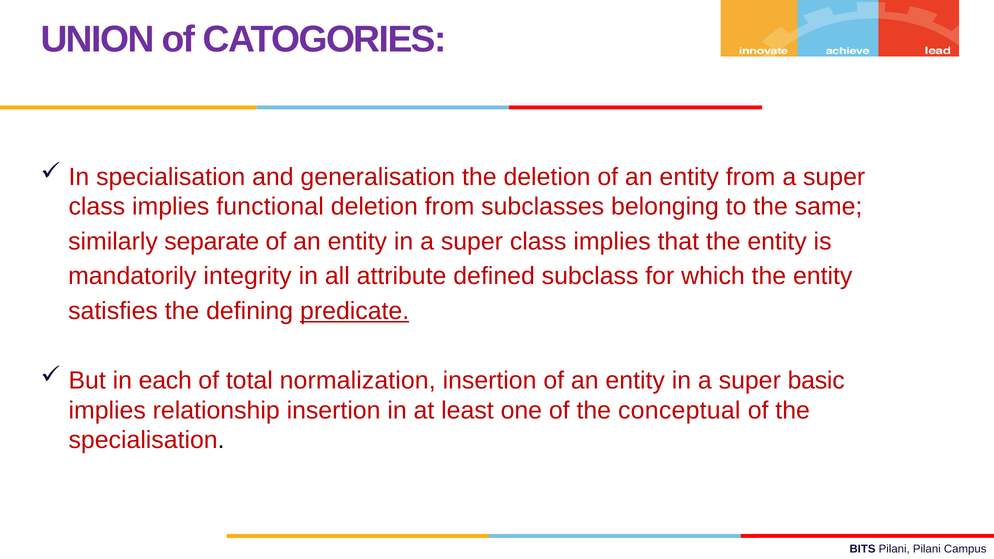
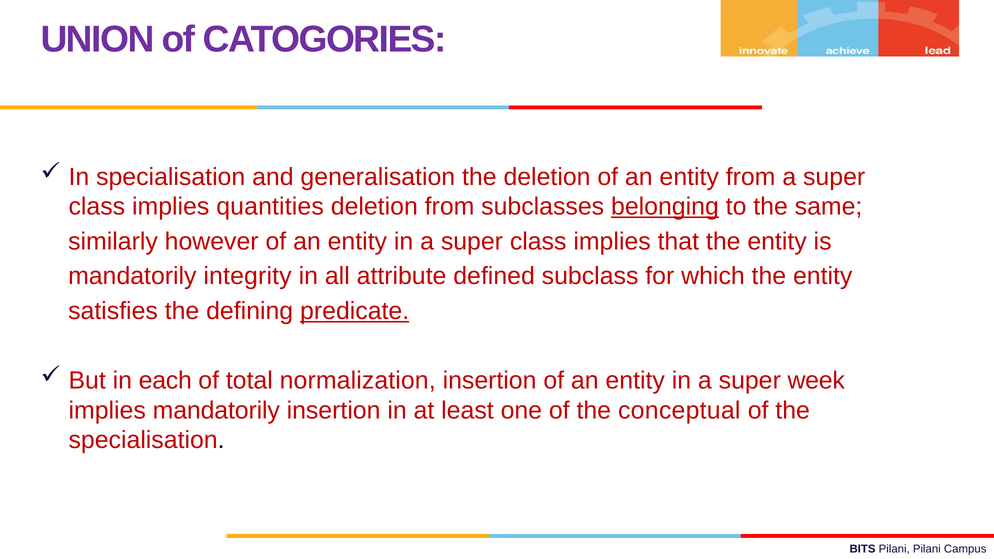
functional: functional -> quantities (270, 207)
belonging underline: none -> present (665, 207)
separate: separate -> however (212, 242)
basic: basic -> week (816, 381)
implies relationship: relationship -> mandatorily (216, 411)
